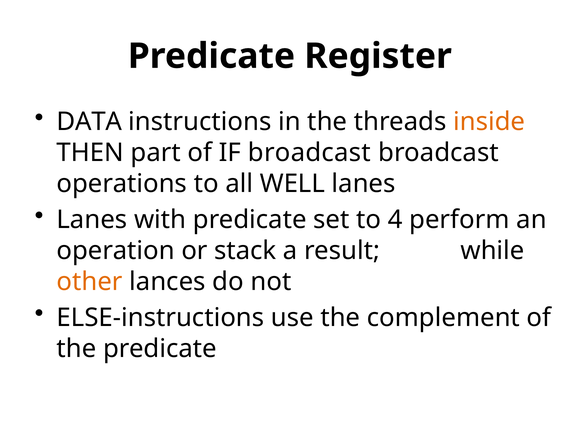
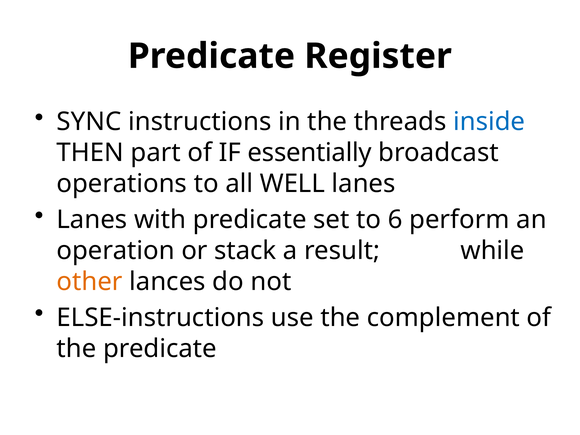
DATA: DATA -> SYNC (89, 122)
inside colour: orange -> blue (489, 122)
IF broadcast: broadcast -> essentially (310, 153)
4: 4 -> 6 (395, 220)
